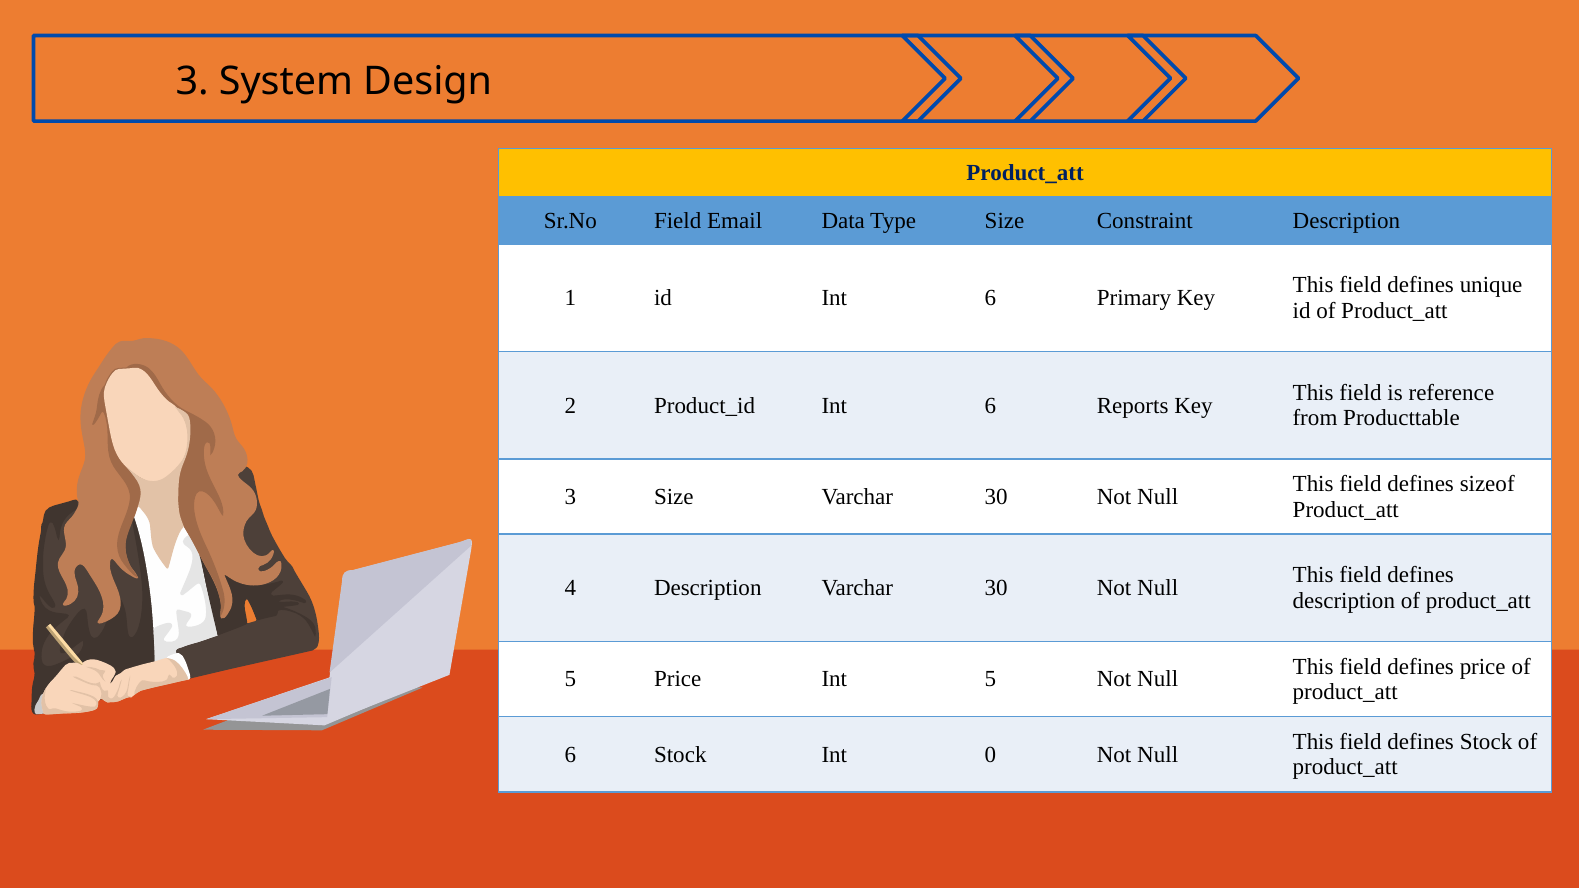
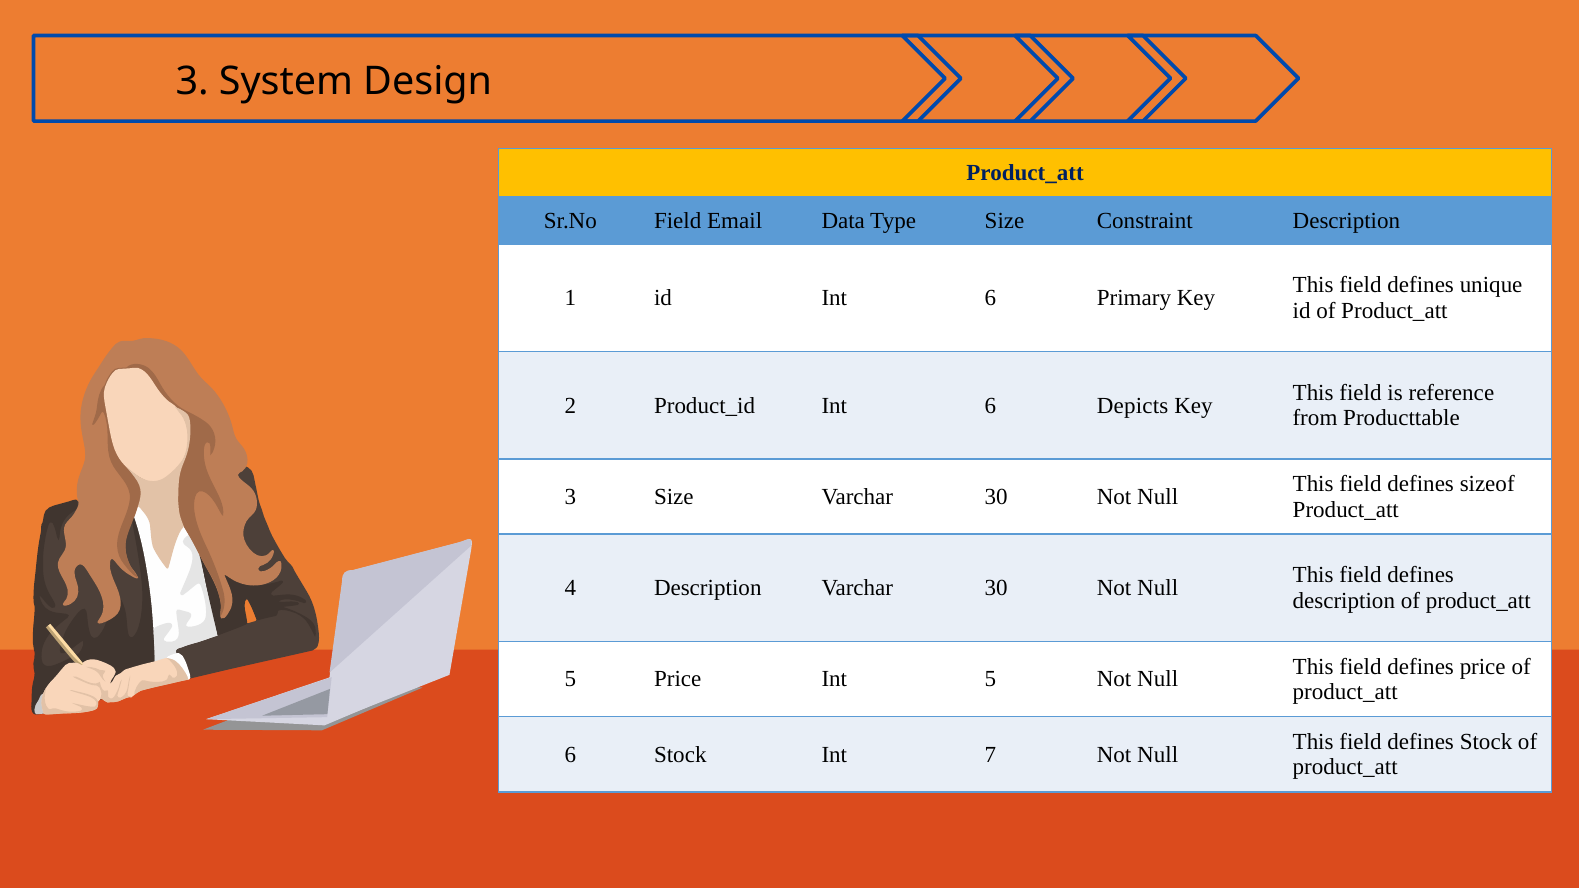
Reports: Reports -> Depicts (1133, 406)
0: 0 -> 7 (990, 755)
